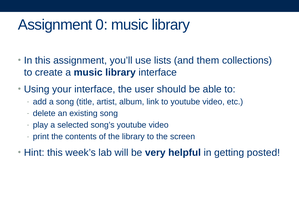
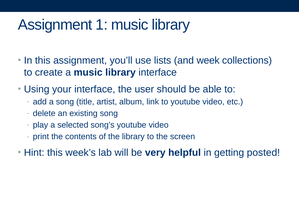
0: 0 -> 1 (102, 25)
them: them -> week (208, 61)
